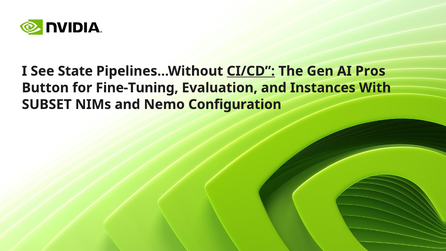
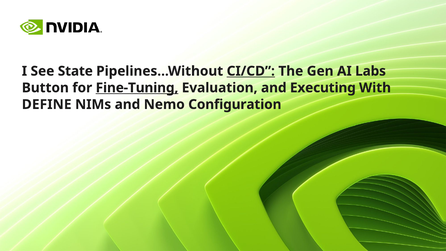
Pros: Pros -> Labs (371, 71)
Fine-Tuning underline: none -> present (137, 88)
Instances: Instances -> Executing (323, 88)
SUBSET: SUBSET -> DEFINE (47, 104)
